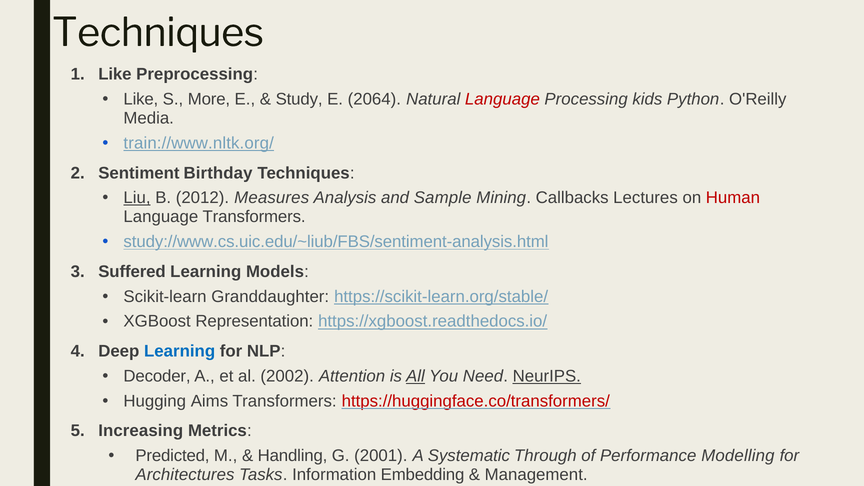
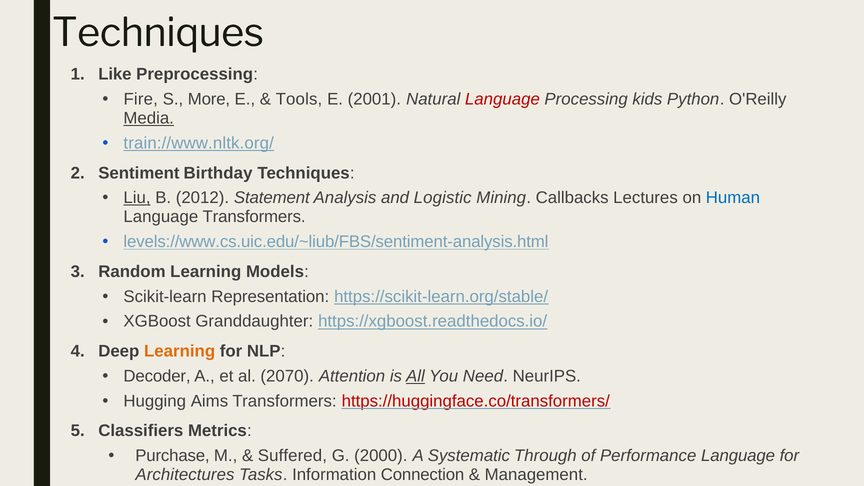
Like: Like -> Fire (141, 99)
Study: Study -> Tools (299, 99)
2064: 2064 -> 2001 (374, 99)
Media underline: none -> present (149, 118)
Measures: Measures -> Statement (272, 198)
Sample: Sample -> Logistic (443, 198)
Human colour: red -> blue (733, 198)
study://www.cs.uic.edu/~liub/FBS/sentiment-analysis.html: study://www.cs.uic.edu/~liub/FBS/sentiment-analysis.html -> levels://www.cs.uic.edu/~liub/FBS/sentiment-analysis.html (336, 242)
Suffered: Suffered -> Random (132, 272)
Granddaughter: Granddaughter -> Representation (270, 297)
Representation: Representation -> Granddaughter (254, 321)
Learning colour: blue -> orange (180, 351)
2002: 2002 -> 2070 (287, 376)
NeurIPS underline: present -> none (547, 376)
Increasing: Increasing -> Classifiers (141, 431)
Predicted: Predicted -> Purchase (172, 456)
Handling: Handling -> Suffered (292, 456)
2001: 2001 -> 2000 (381, 456)
Performance Modelling: Modelling -> Language (738, 456)
Embedding: Embedding -> Connection (423, 475)
